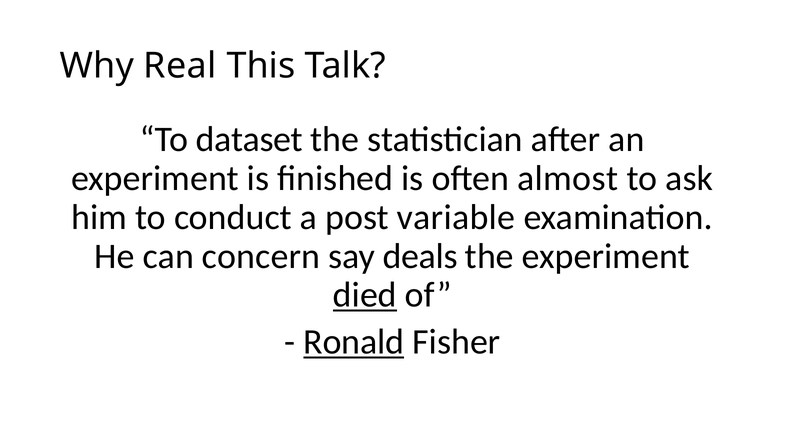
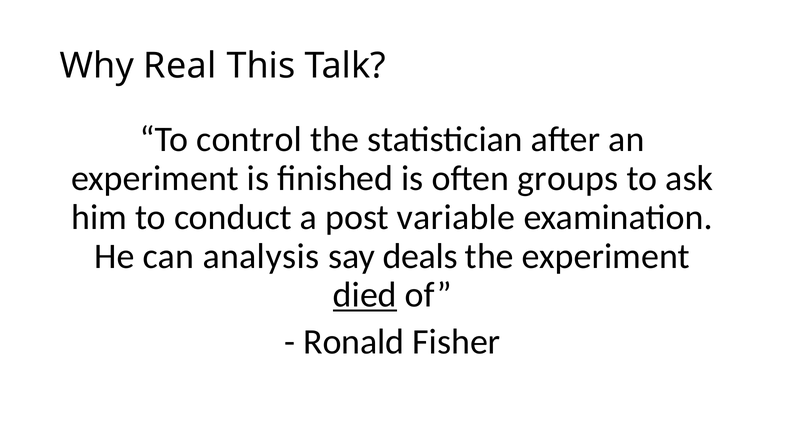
dataset: dataset -> control (249, 140)
almost: almost -> groups (568, 179)
concern: concern -> analysis (261, 256)
Ronald underline: present -> none (354, 343)
